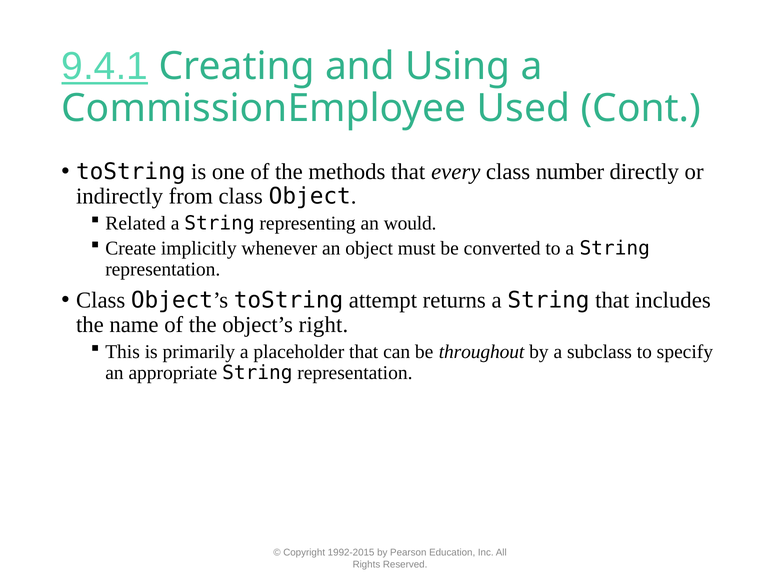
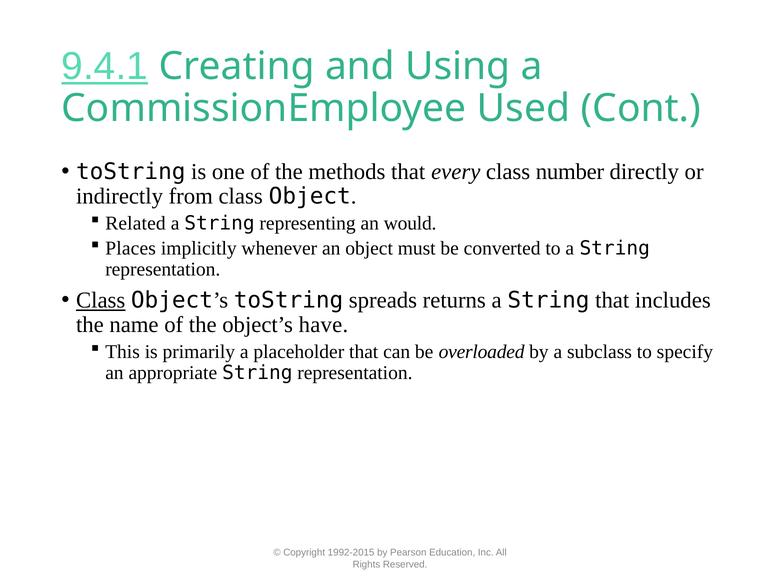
Create: Create -> Places (131, 248)
Class underline: none -> present (101, 300)
attempt: attempt -> spreads (383, 300)
right: right -> have (323, 325)
throughout: throughout -> overloaded (482, 352)
